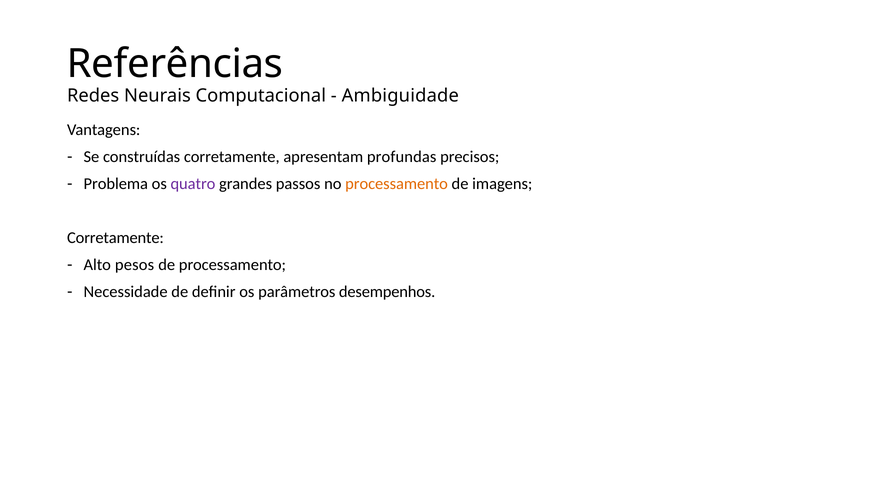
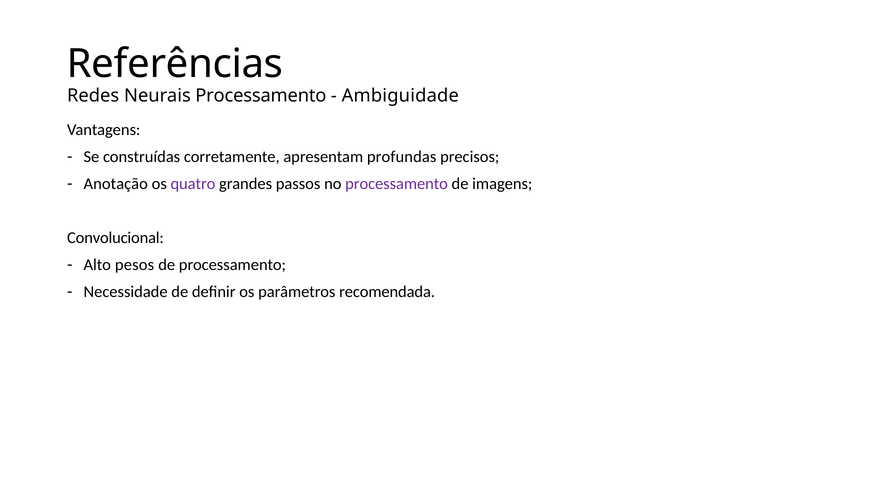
Neurais Computacional: Computacional -> Processamento (261, 96)
Problema: Problema -> Anotação (116, 184)
processamento colour: orange -> purple (397, 184)
Corretamente: Corretamente -> Convolucional (115, 238)
desempenhos: desempenhos -> recomendada (387, 292)
